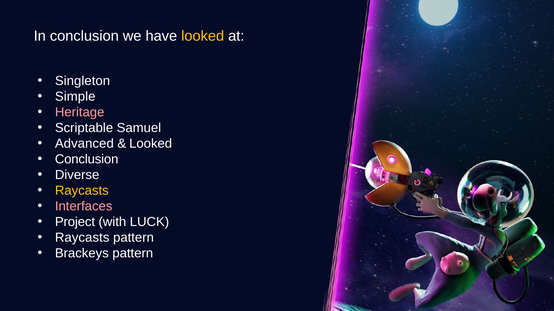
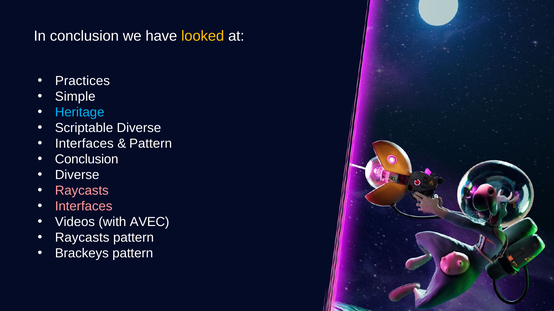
Singleton: Singleton -> Practices (82, 81)
Heritage colour: pink -> light blue (80, 112)
Scriptable Samuel: Samuel -> Diverse (139, 128)
Advanced: Advanced -> Interfaces (84, 144)
Looked: Looked -> Pattern (151, 144)
Raycasts colour: yellow -> pink (82, 191)
Project: Project -> Videos (75, 222)
LUCK: LUCK -> AVEC (150, 222)
